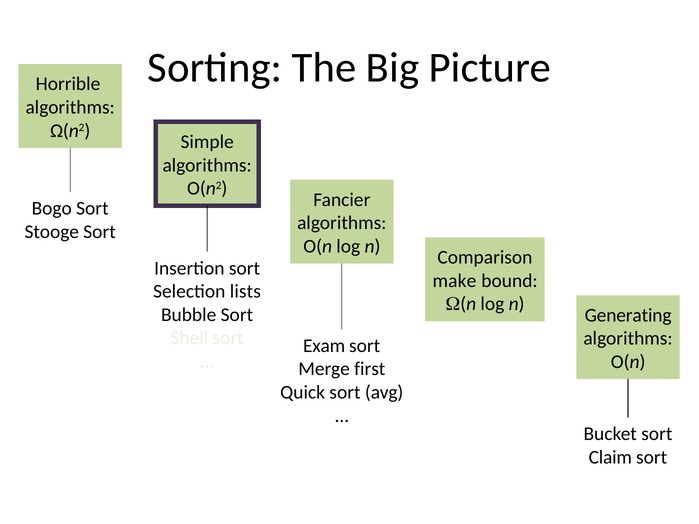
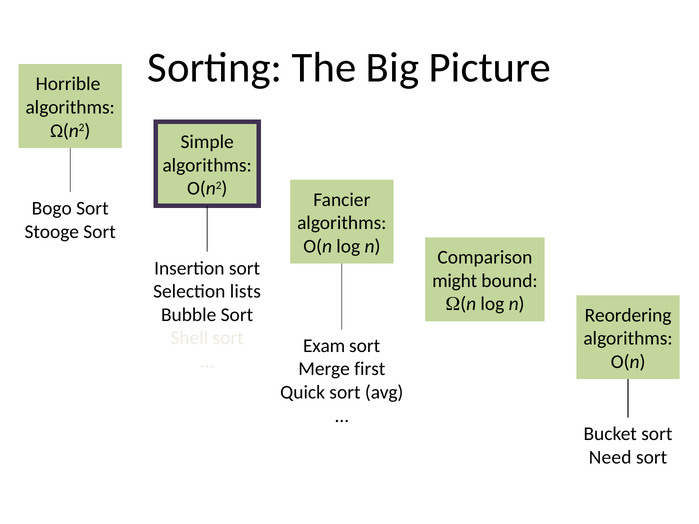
make: make -> might (455, 281)
Generating: Generating -> Reordering (628, 315)
Claim: Claim -> Need (610, 457)
